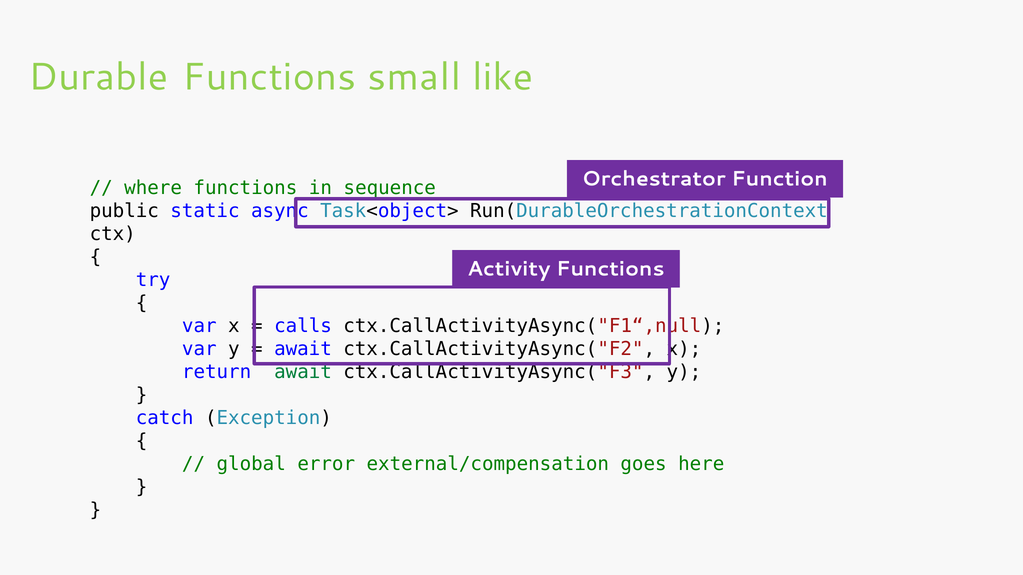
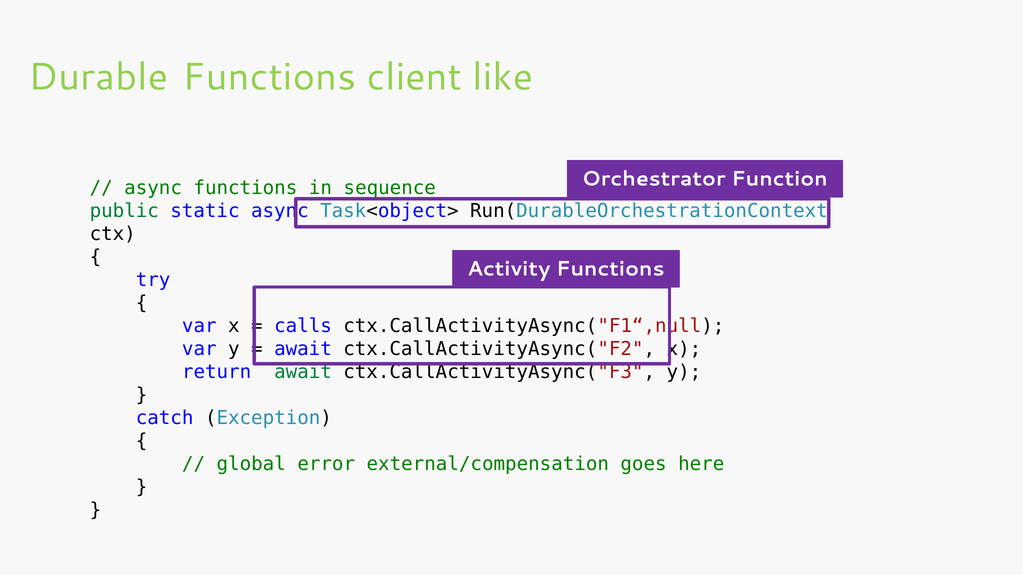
small: small -> client (415, 77)
where: where -> async (153, 188)
public colour: black -> green (124, 211)
